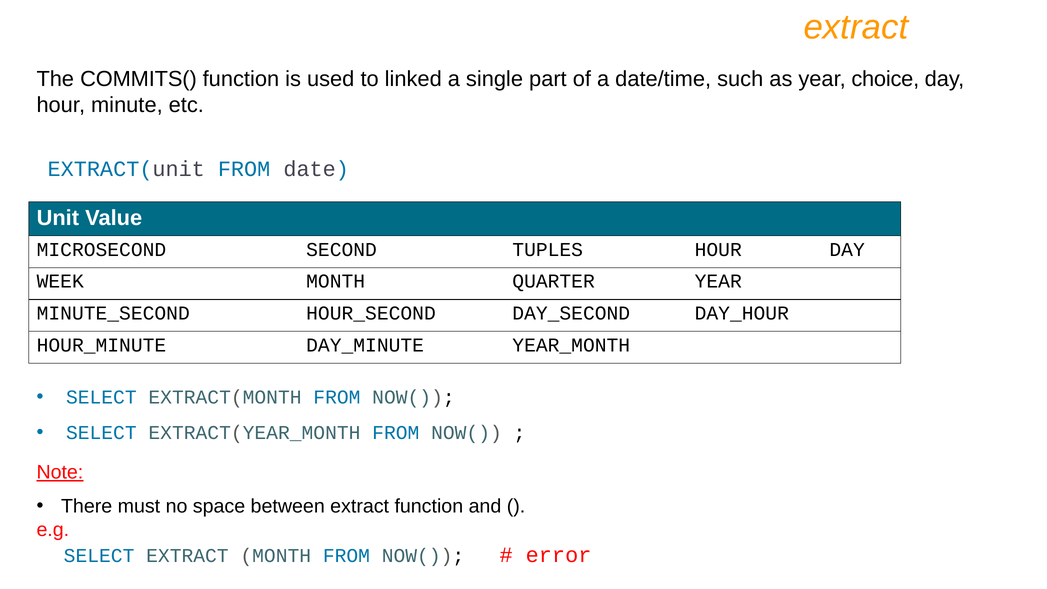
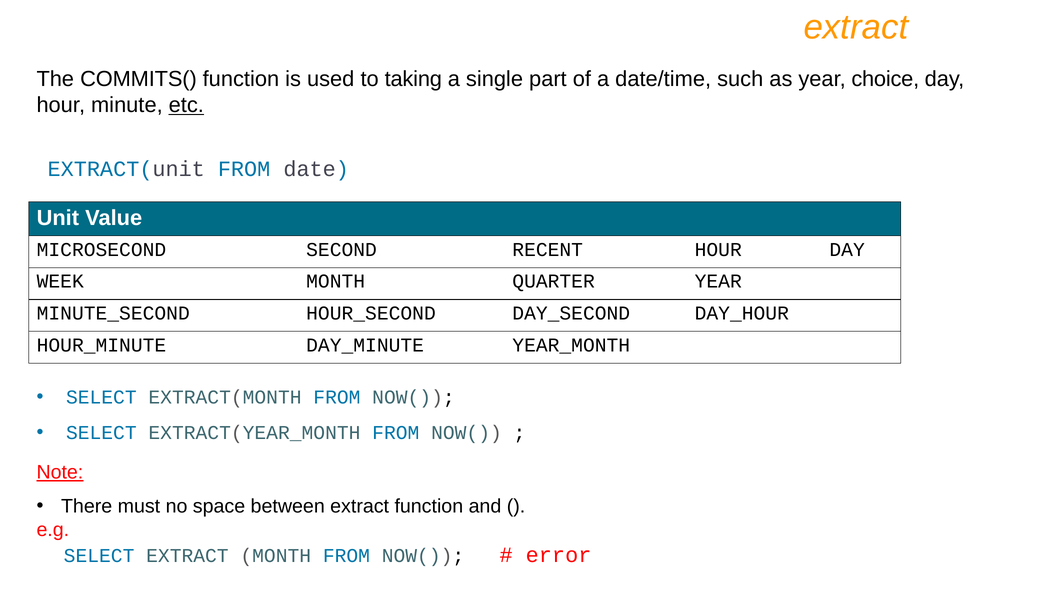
linked: linked -> taking (413, 79)
etc underline: none -> present (186, 105)
TUPLES: TUPLES -> RECENT (548, 250)
